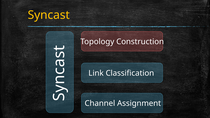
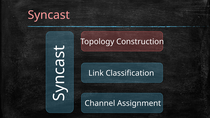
Syncast colour: yellow -> pink (49, 15)
